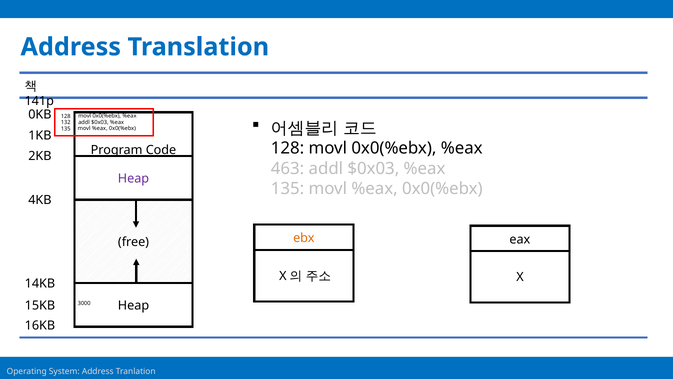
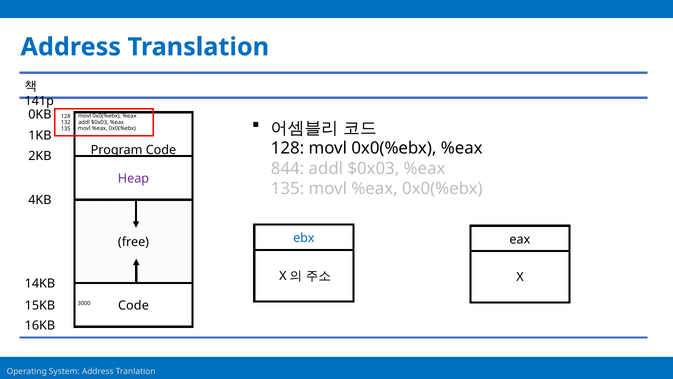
463: 463 -> 844 (288, 168)
ebx colour: orange -> blue (304, 238)
Heap: Heap -> Code (133, 305)
